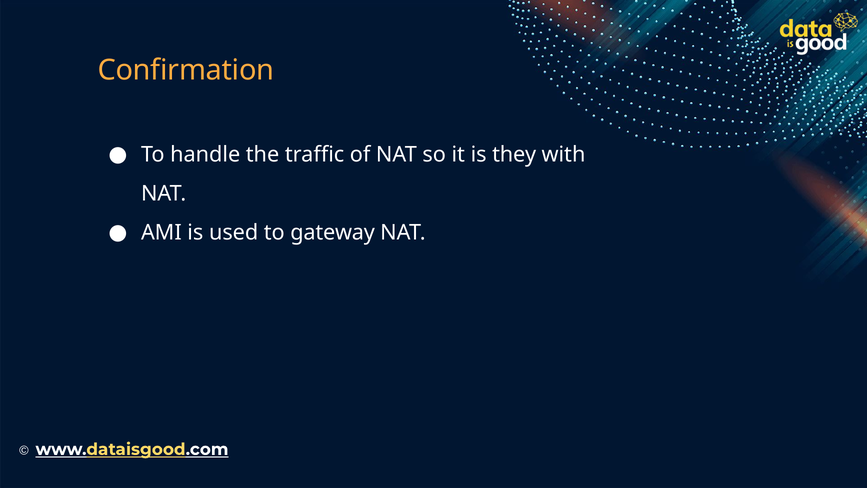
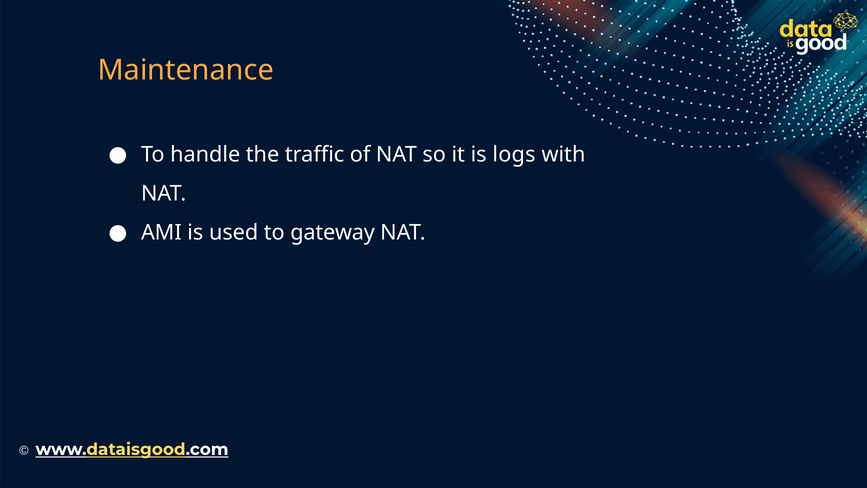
Confirmation: Confirmation -> Maintenance (186, 70)
they: they -> logs (514, 154)
